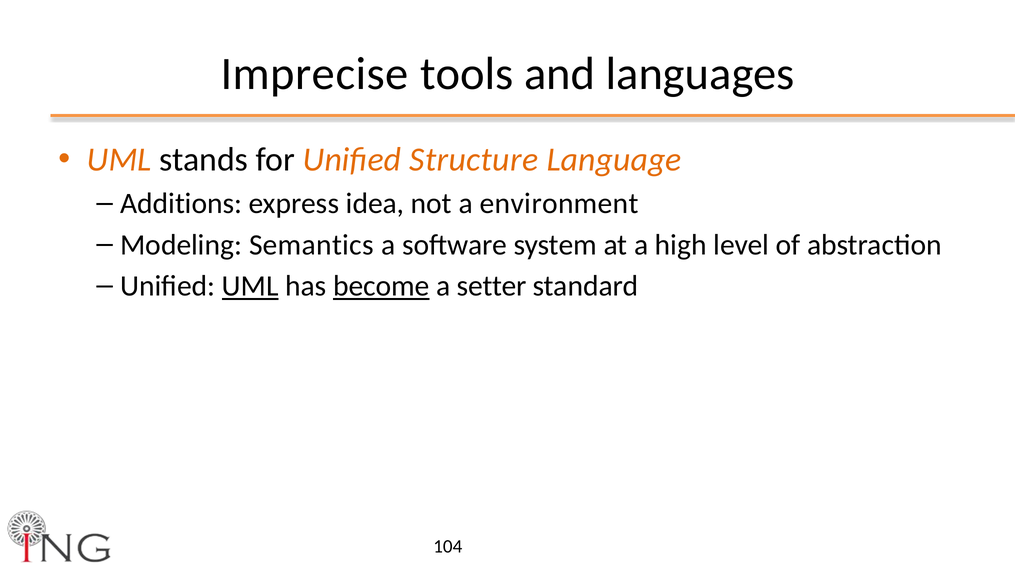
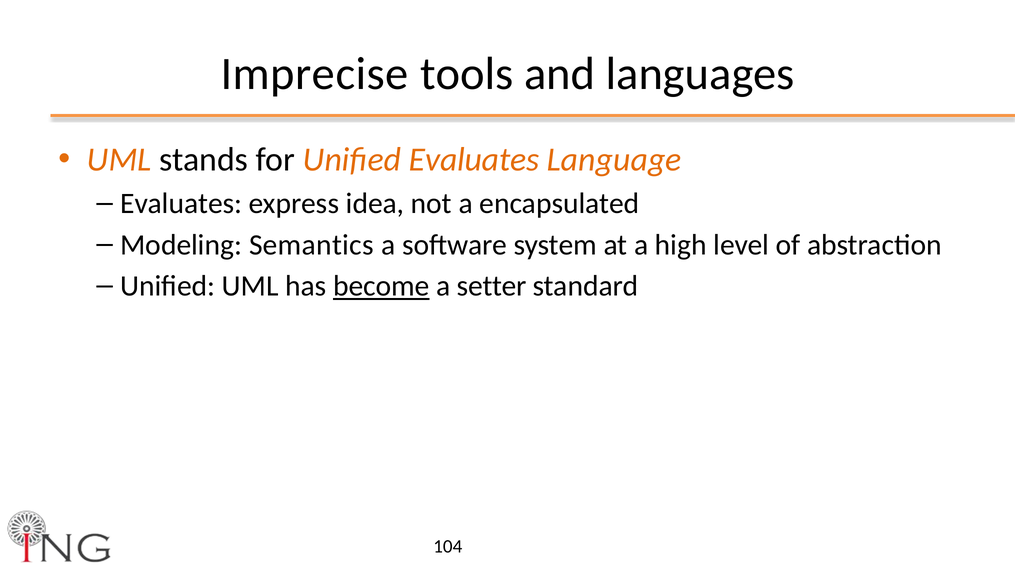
Unified Structure: Structure -> Evaluates (474, 160)
Additions: Additions -> Evaluates (181, 203)
environment: environment -> encapsulated (559, 203)
UML underline: present -> none (250, 286)
